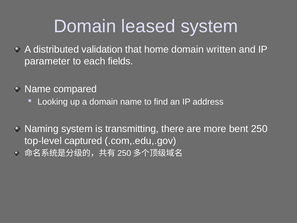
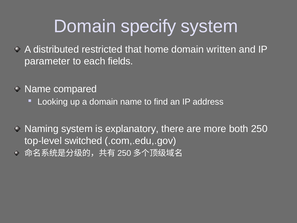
leased: leased -> specify (148, 26)
validation: validation -> restricted (102, 49)
transmitting: transmitting -> explanatory (132, 129)
bent: bent -> both (239, 129)
captured: captured -> switched (83, 141)
